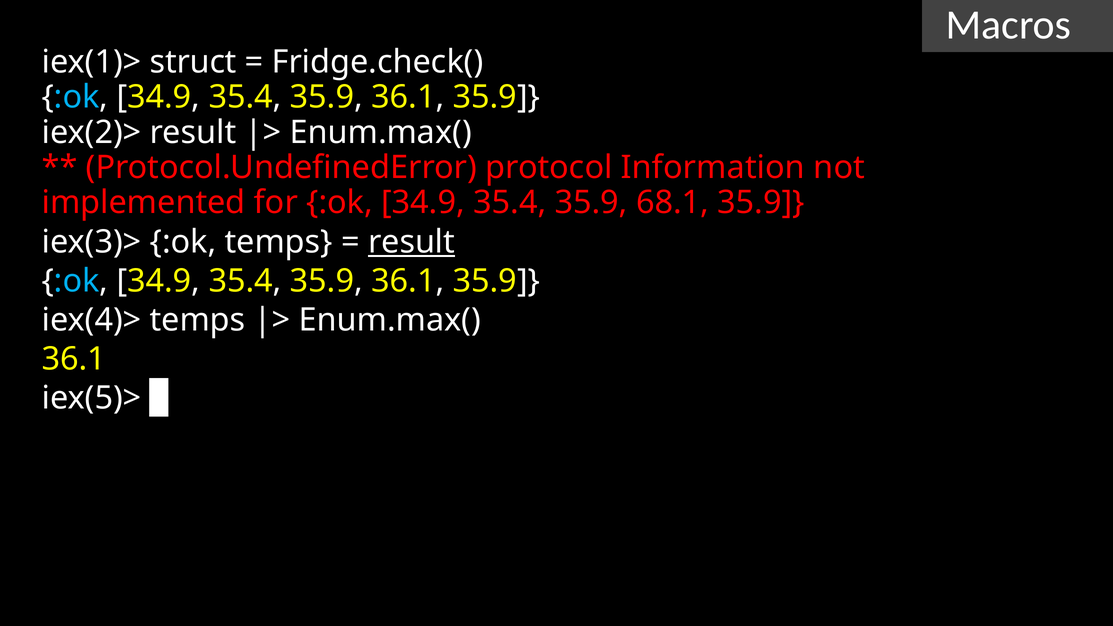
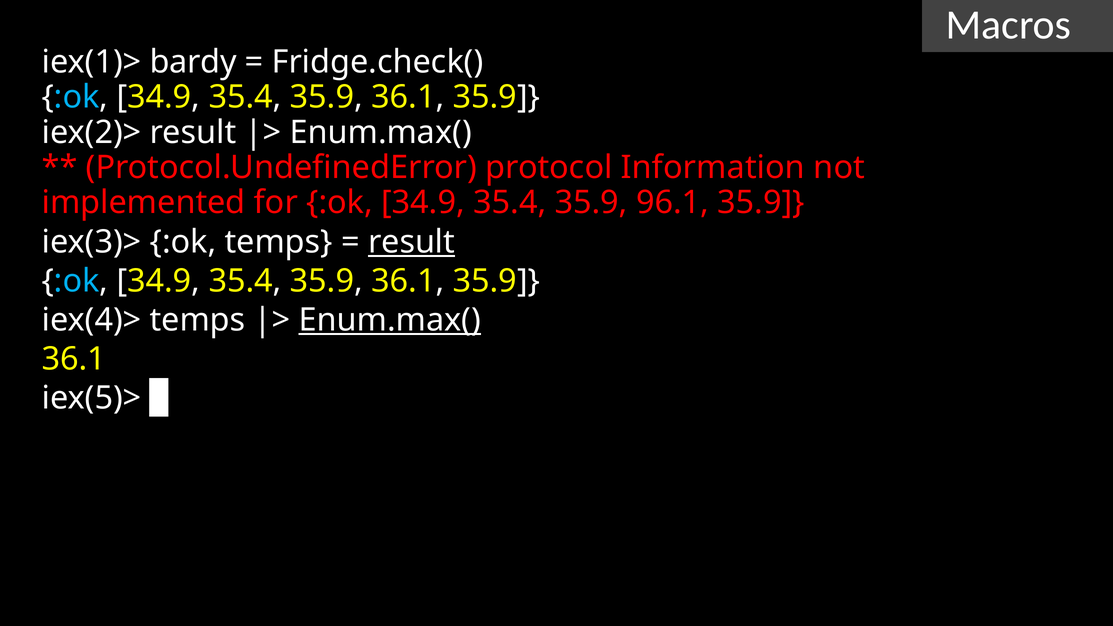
struct: struct -> bardy (193, 62)
68.1: 68.1 -> 96.1 (673, 202)
Enum.max( underline: none -> present (390, 320)
